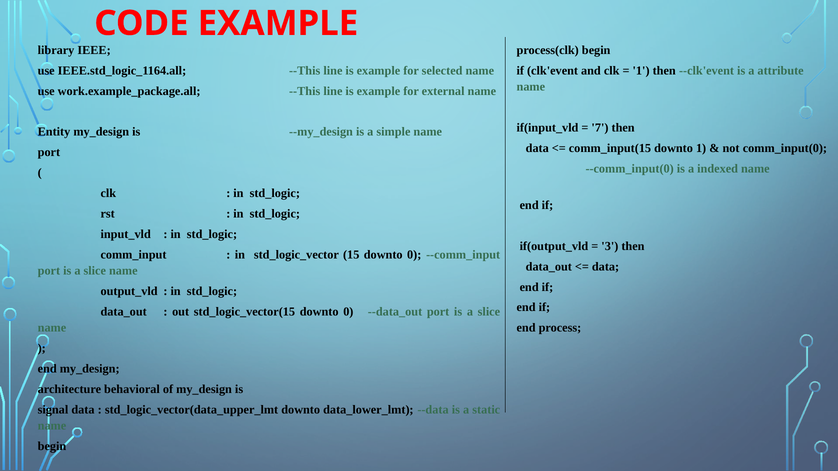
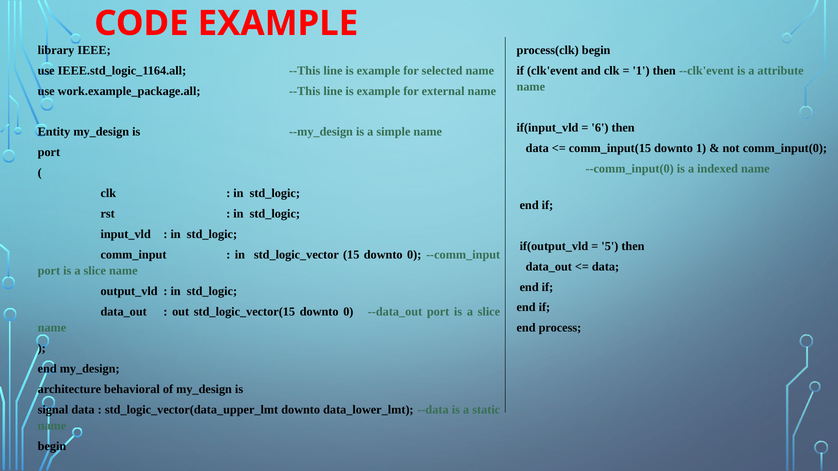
7: 7 -> 6 (600, 128)
3: 3 -> 5 (610, 246)
